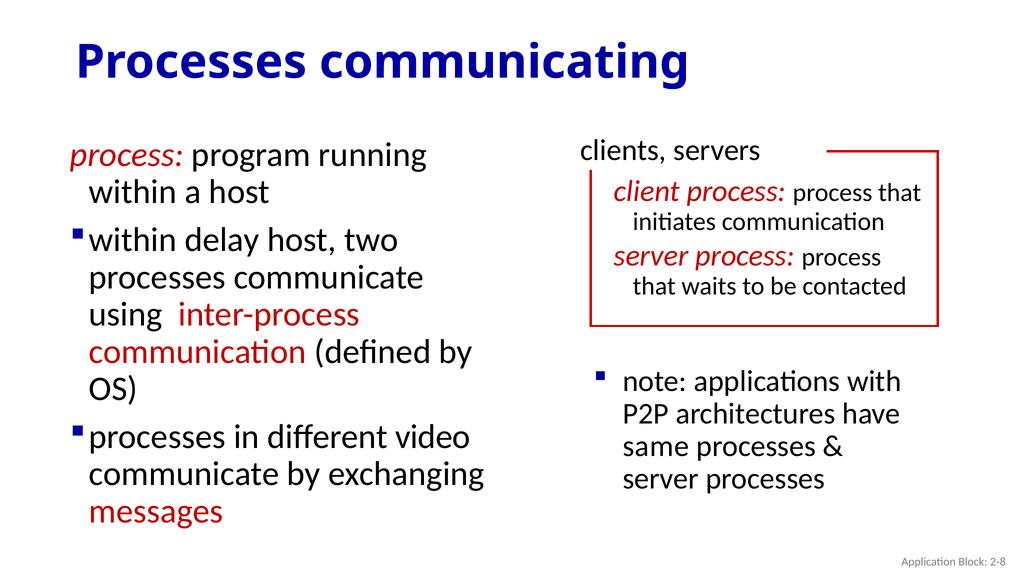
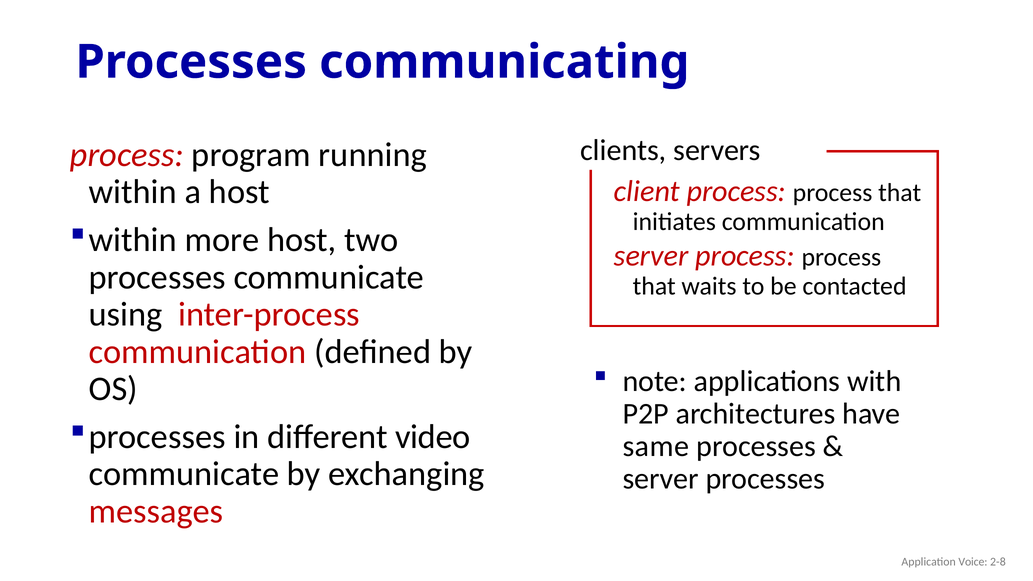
delay: delay -> more (222, 240)
Block: Block -> Voice (973, 562)
